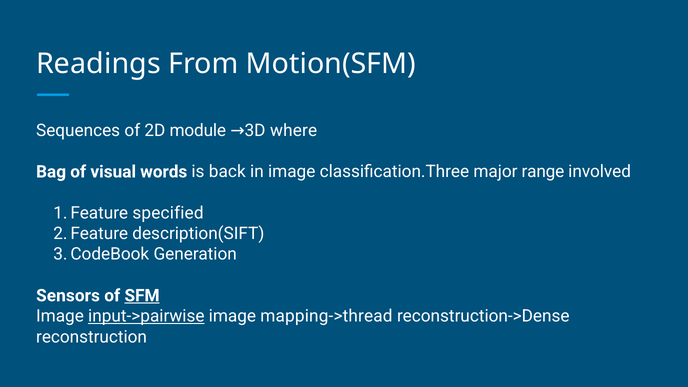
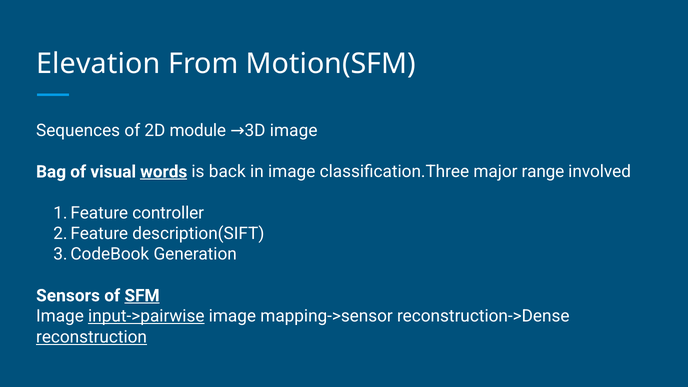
Readings: Readings -> Elevation (98, 64)
where: where -> image (294, 130)
words underline: none -> present (164, 172)
specified: specified -> controller (168, 213)
mapping->thread: mapping->thread -> mapping->sensor (327, 316)
reconstruction underline: none -> present (92, 337)
